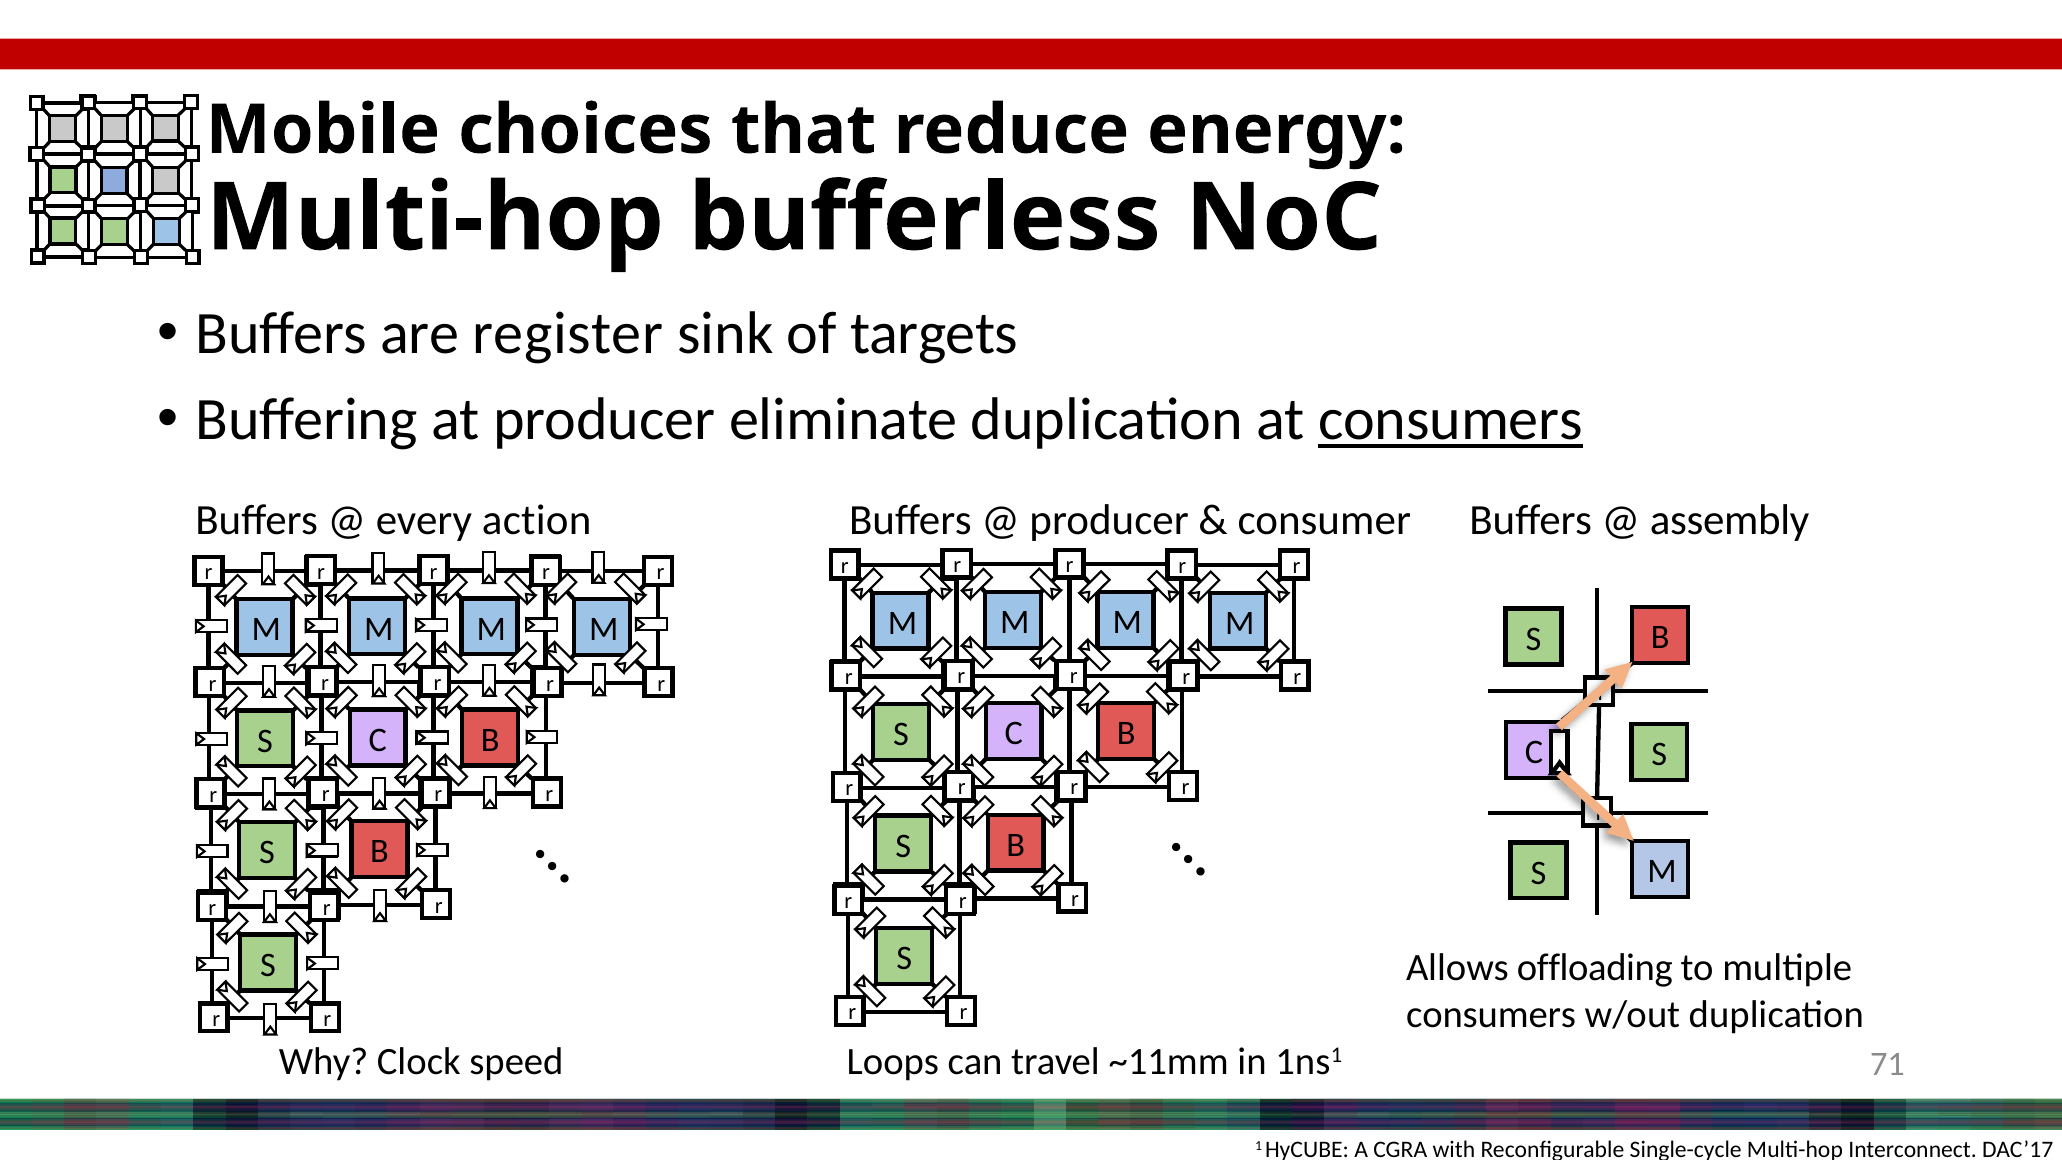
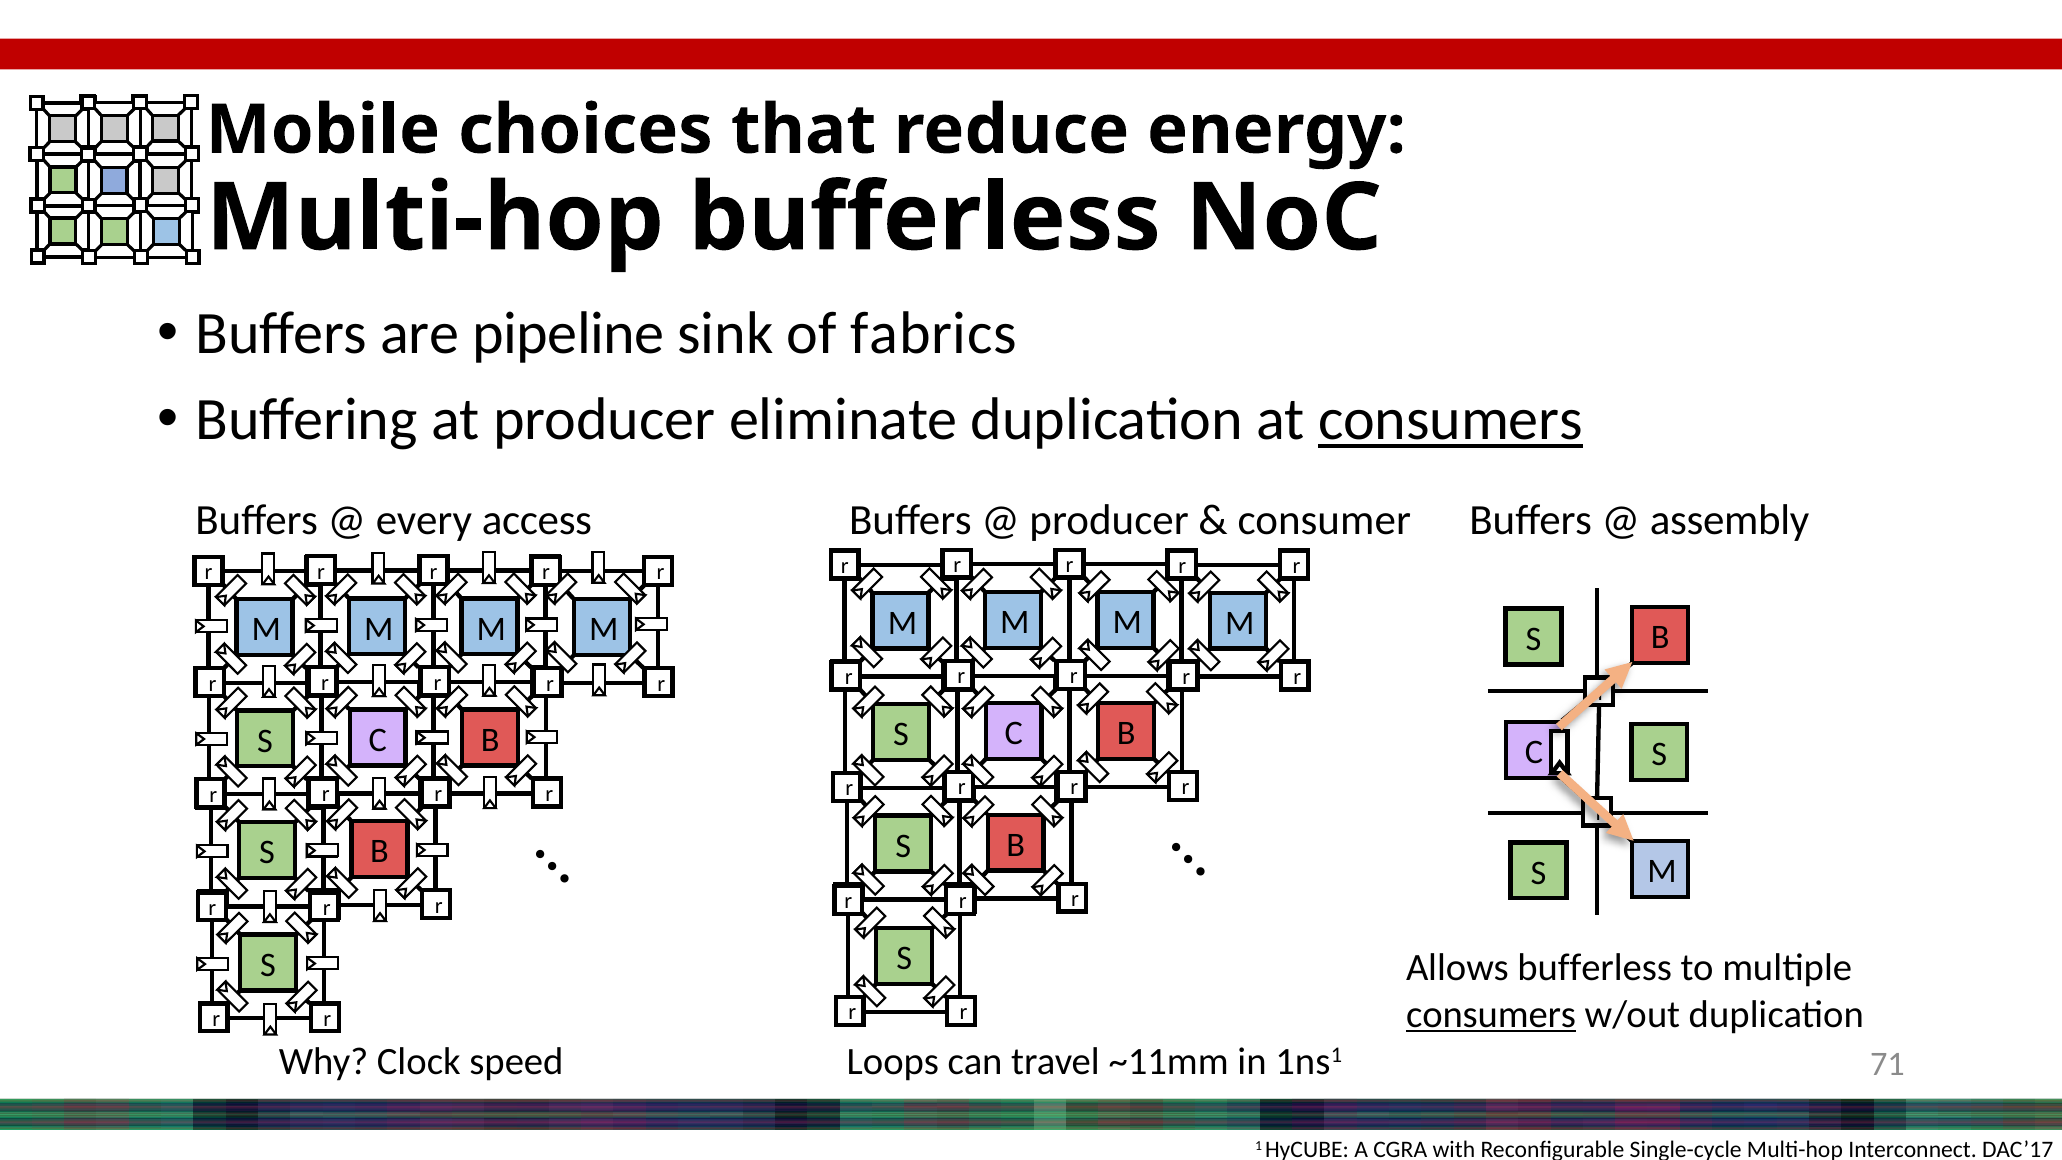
register: register -> pipeline (568, 334)
targets: targets -> fabrics (934, 334)
action: action -> access (537, 520)
Allows offloading: offloading -> bufferless (1595, 968)
consumers underline: none -> present (1491, 1014)
